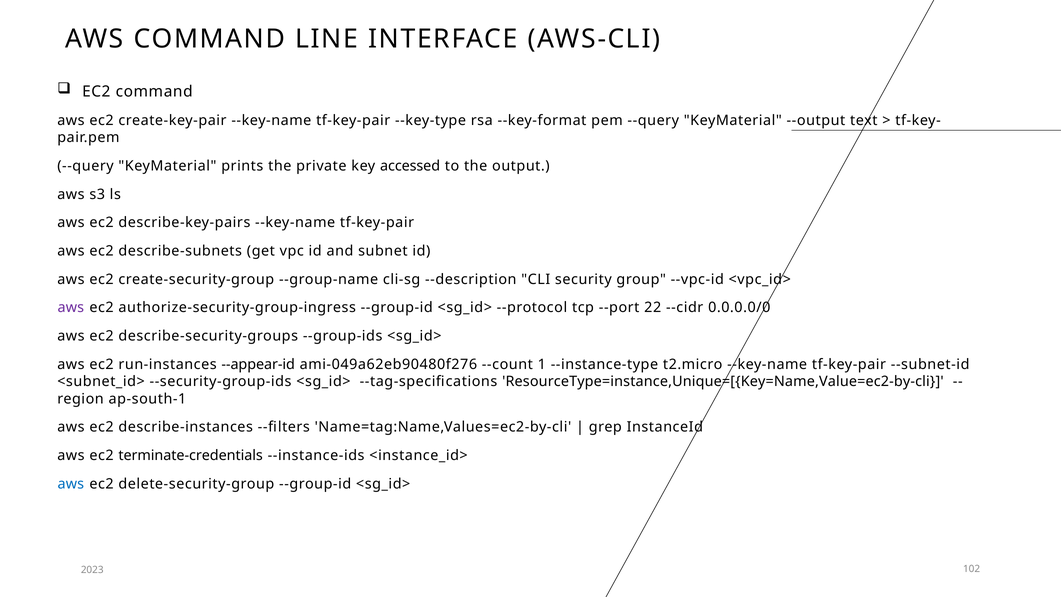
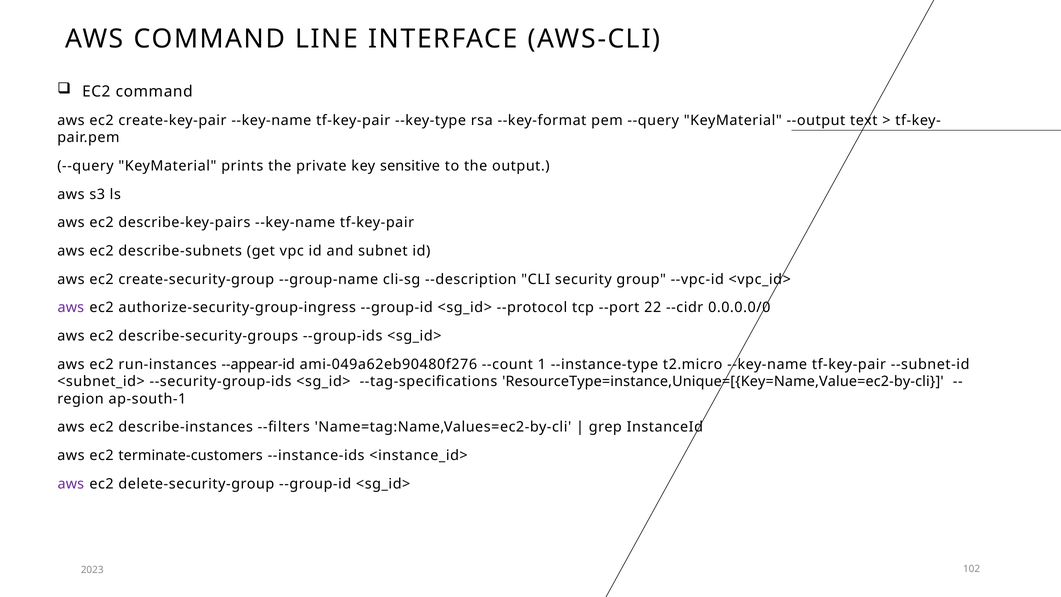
accessed: accessed -> sensitive (410, 166)
terminate-credentials: terminate-credentials -> terminate-customers (191, 455)
aws colour: blue -> purple (71, 484)
